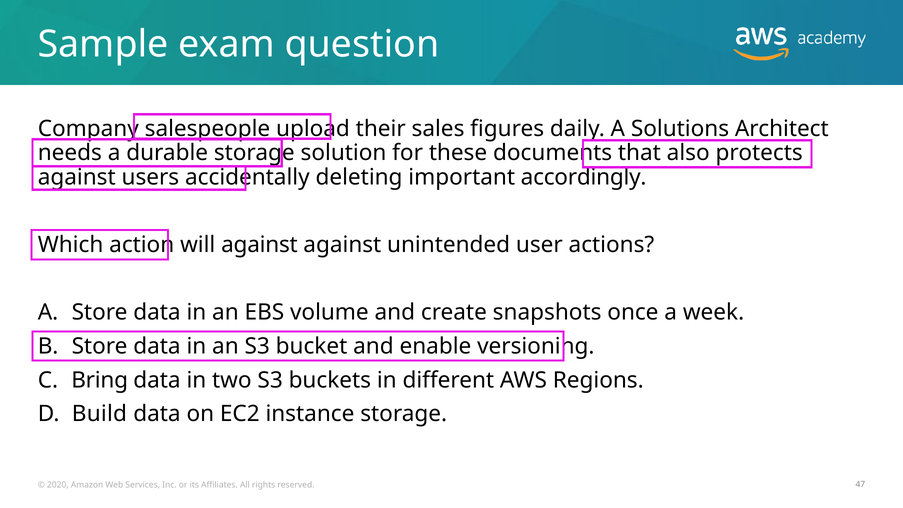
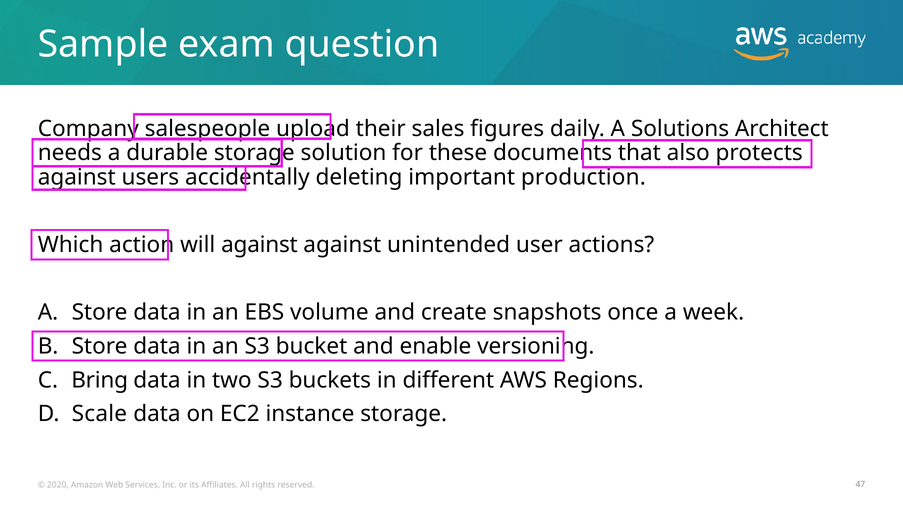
accordingly: accordingly -> production (583, 177)
Build: Build -> Scale (99, 414)
